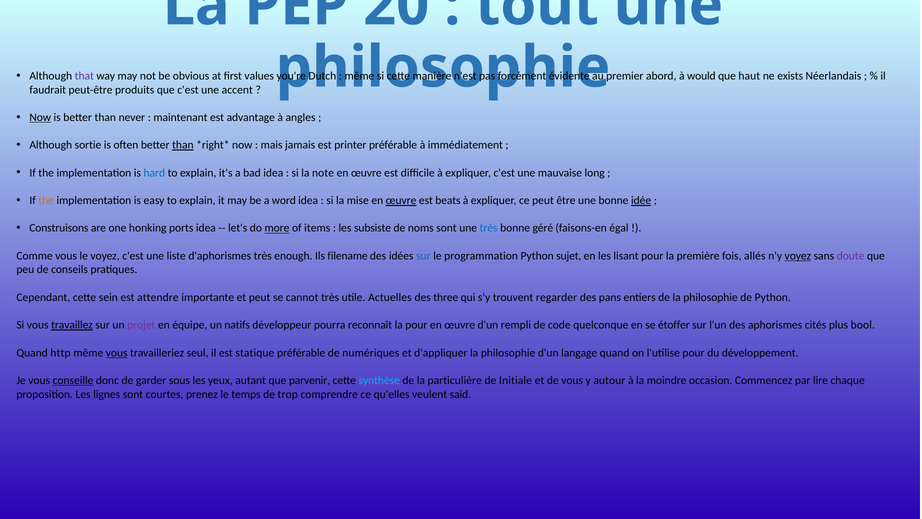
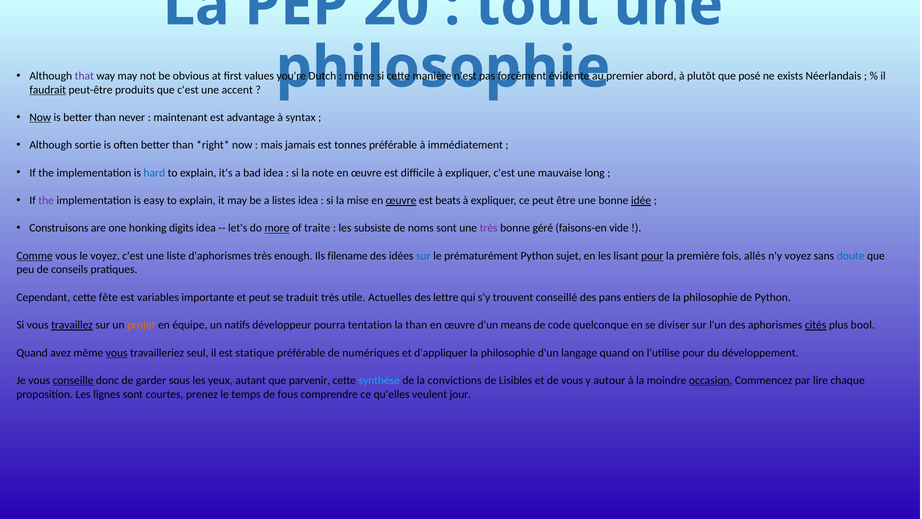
would: would -> plutôt (701, 76)
haut: haut -> posé (749, 76)
faudrait underline: none -> present (48, 90)
angles: angles -> syntax (301, 117)
than underline: present -> none (183, 145)
printer: printer -> tonnes (350, 145)
the colour: orange -> purple (46, 200)
word: word -> listes (284, 200)
ports: ports -> digits (181, 228)
items: items -> traite (317, 228)
très colour: blue -> purple (489, 228)
égal: égal -> vide (619, 228)
Comme underline: none -> present (35, 256)
programmation: programmation -> prématurément (481, 256)
pour underline: none -> present (652, 256)
voyez underline: present -> none (798, 256)
doute colour: purple -> blue (851, 256)
sein: sein -> fête (108, 297)
attendre: attendre -> variables (158, 297)
cannot: cannot -> traduit (302, 297)
three: three -> lettre (446, 297)
regarder: regarder -> conseillé (557, 297)
projet colour: purple -> orange (141, 325)
reconnaît: reconnaît -> tentation (370, 325)
la pour: pour -> than (416, 325)
rempli: rempli -> means (516, 325)
étoffer: étoffer -> diviser (674, 325)
cités underline: none -> present (816, 325)
http: http -> avez (61, 352)
particulière: particulière -> convictions (455, 380)
Initiale: Initiale -> Lisibles (516, 380)
occasion underline: none -> present (711, 380)
trop: trop -> fous (288, 394)
said: said -> jour (460, 394)
